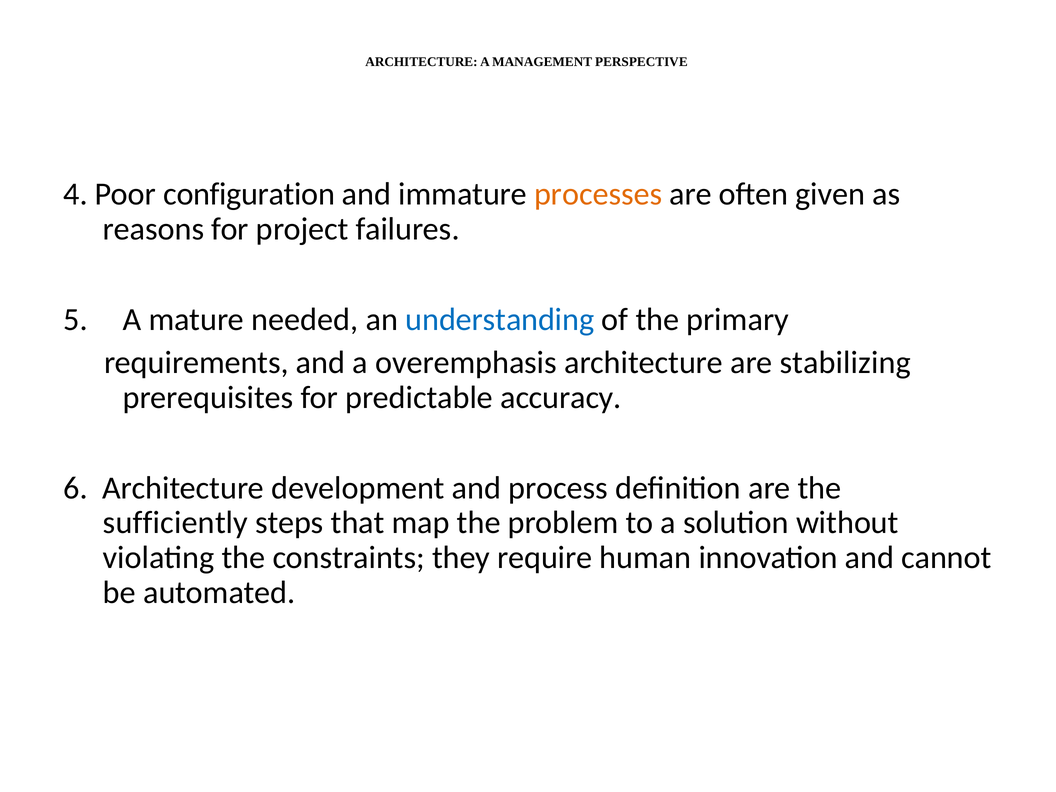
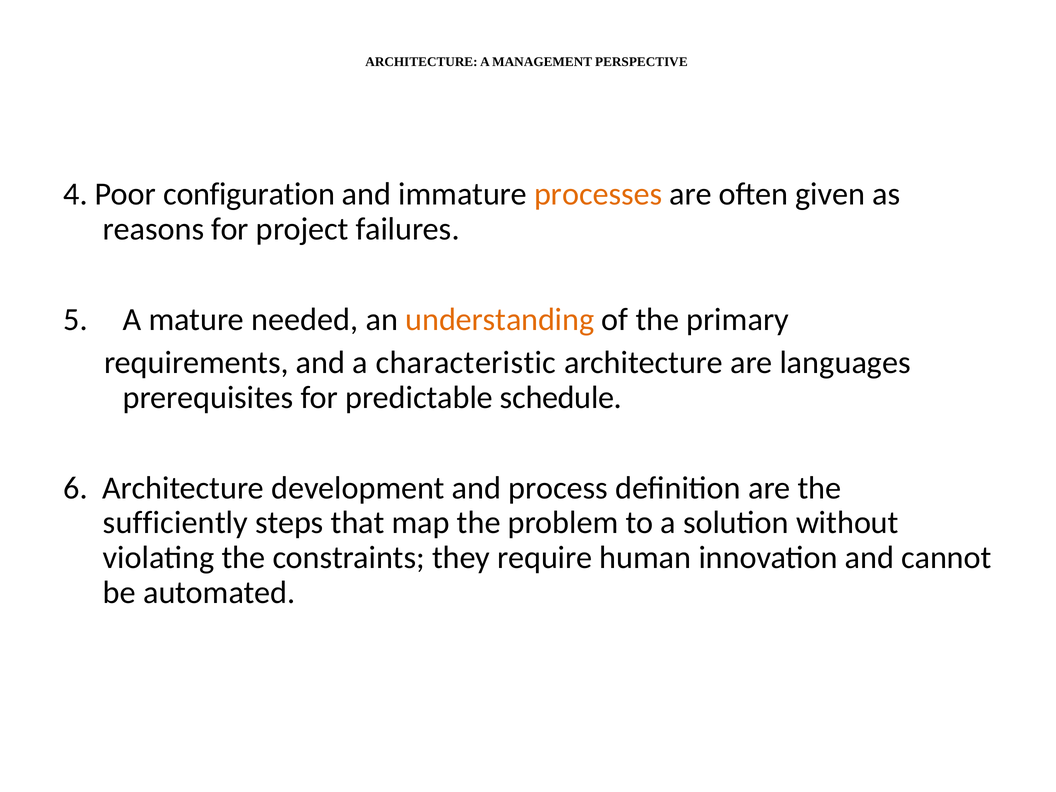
understanding colour: blue -> orange (500, 319)
overemphasis: overemphasis -> characteristic (466, 363)
stabilizing: stabilizing -> languages (845, 363)
accuracy: accuracy -> schedule (561, 397)
